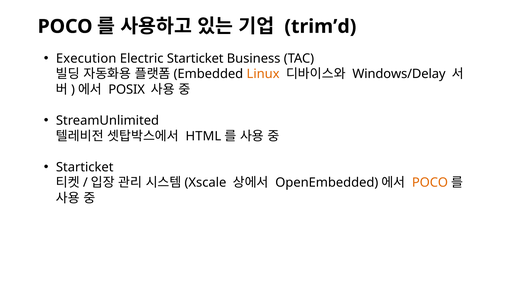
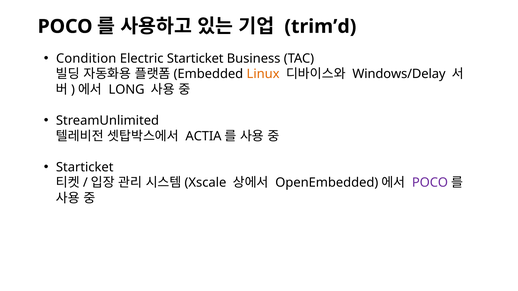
Execution: Execution -> Condition (86, 59)
POSIX: POSIX -> LONG (127, 90)
HTML: HTML -> ACTIA (204, 136)
POCO colour: orange -> purple (430, 183)
